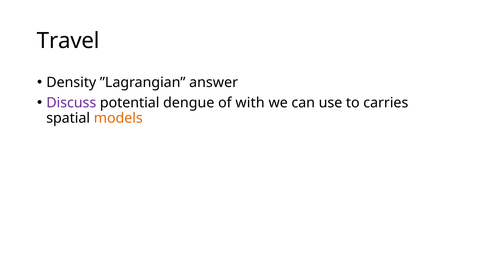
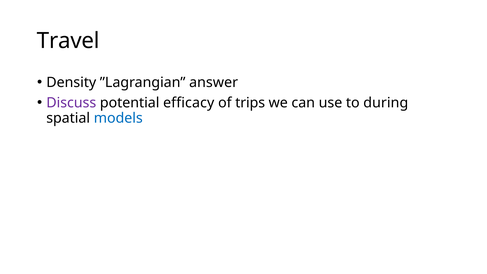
dengue: dengue -> efficacy (189, 103)
with: with -> trips (250, 103)
carries: carries -> during (386, 103)
models colour: orange -> blue (118, 118)
